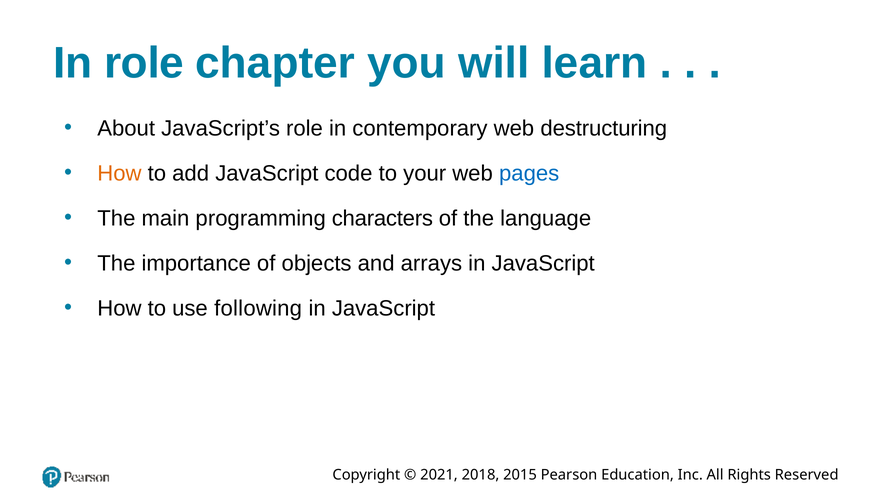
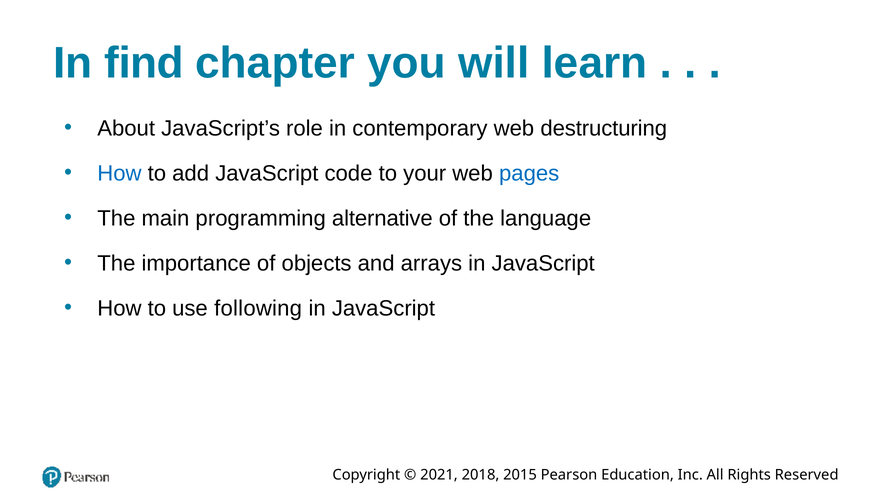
In role: role -> find (144, 63)
How colour: orange -> blue (119, 173)
characters: characters -> alternative (382, 218)
